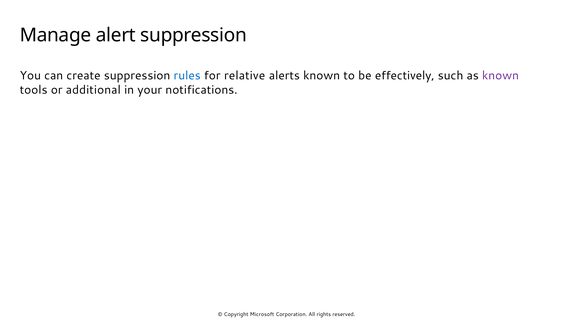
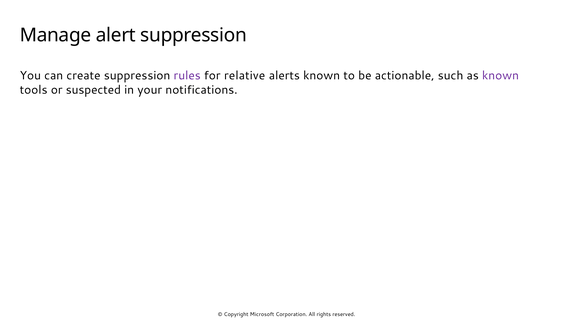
rules colour: blue -> purple (187, 75)
effectively: effectively -> actionable (405, 75)
additional: additional -> suspected (93, 90)
